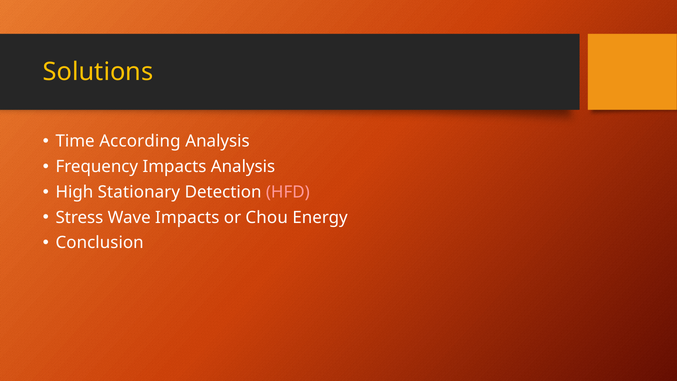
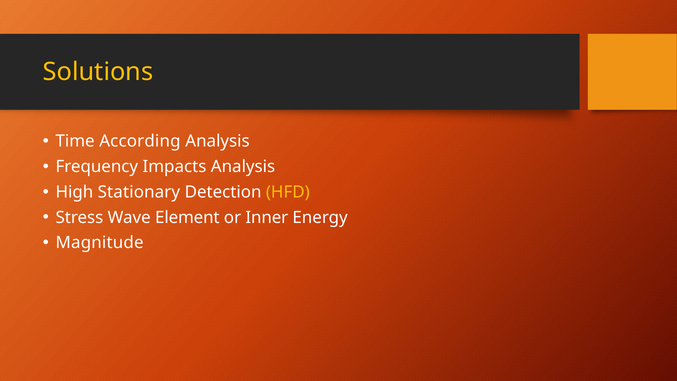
HFD colour: pink -> yellow (288, 192)
Wave Impacts: Impacts -> Element (187, 217)
Chou: Chou -> Inner (267, 217)
Conclusion: Conclusion -> Magnitude (100, 243)
